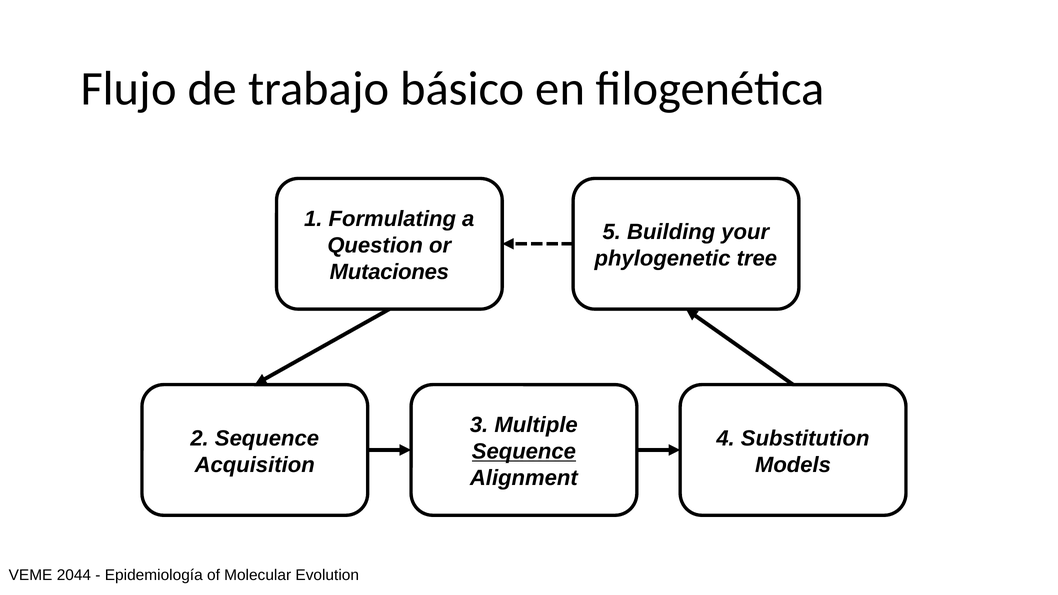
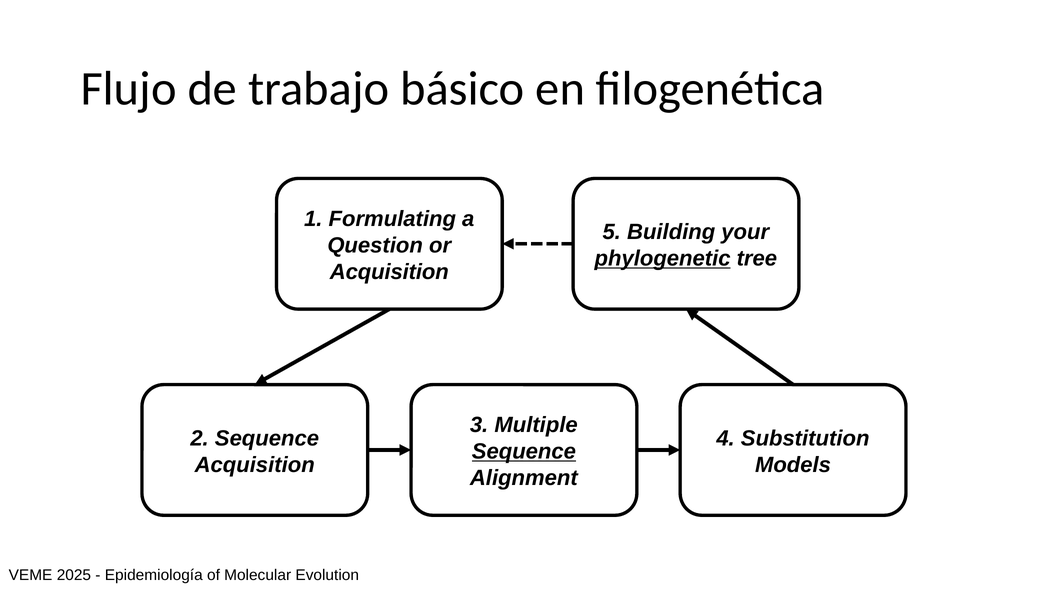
phylogenetic underline: none -> present (663, 259)
Mutaciones: Mutaciones -> Acquisition (389, 272)
2044: 2044 -> 2025 (74, 575)
